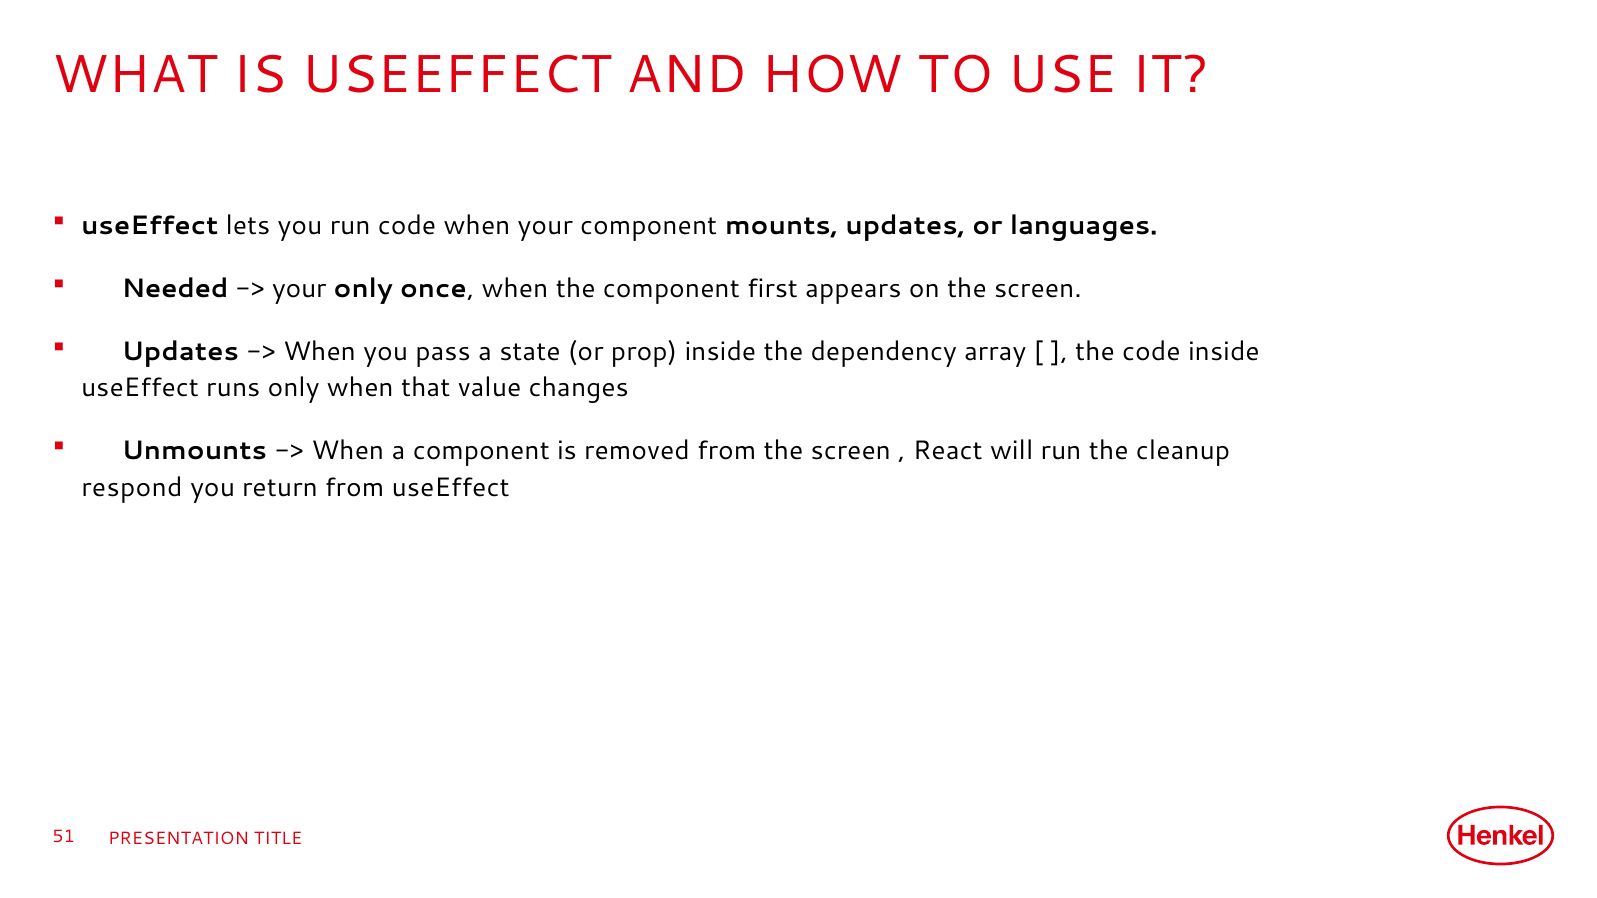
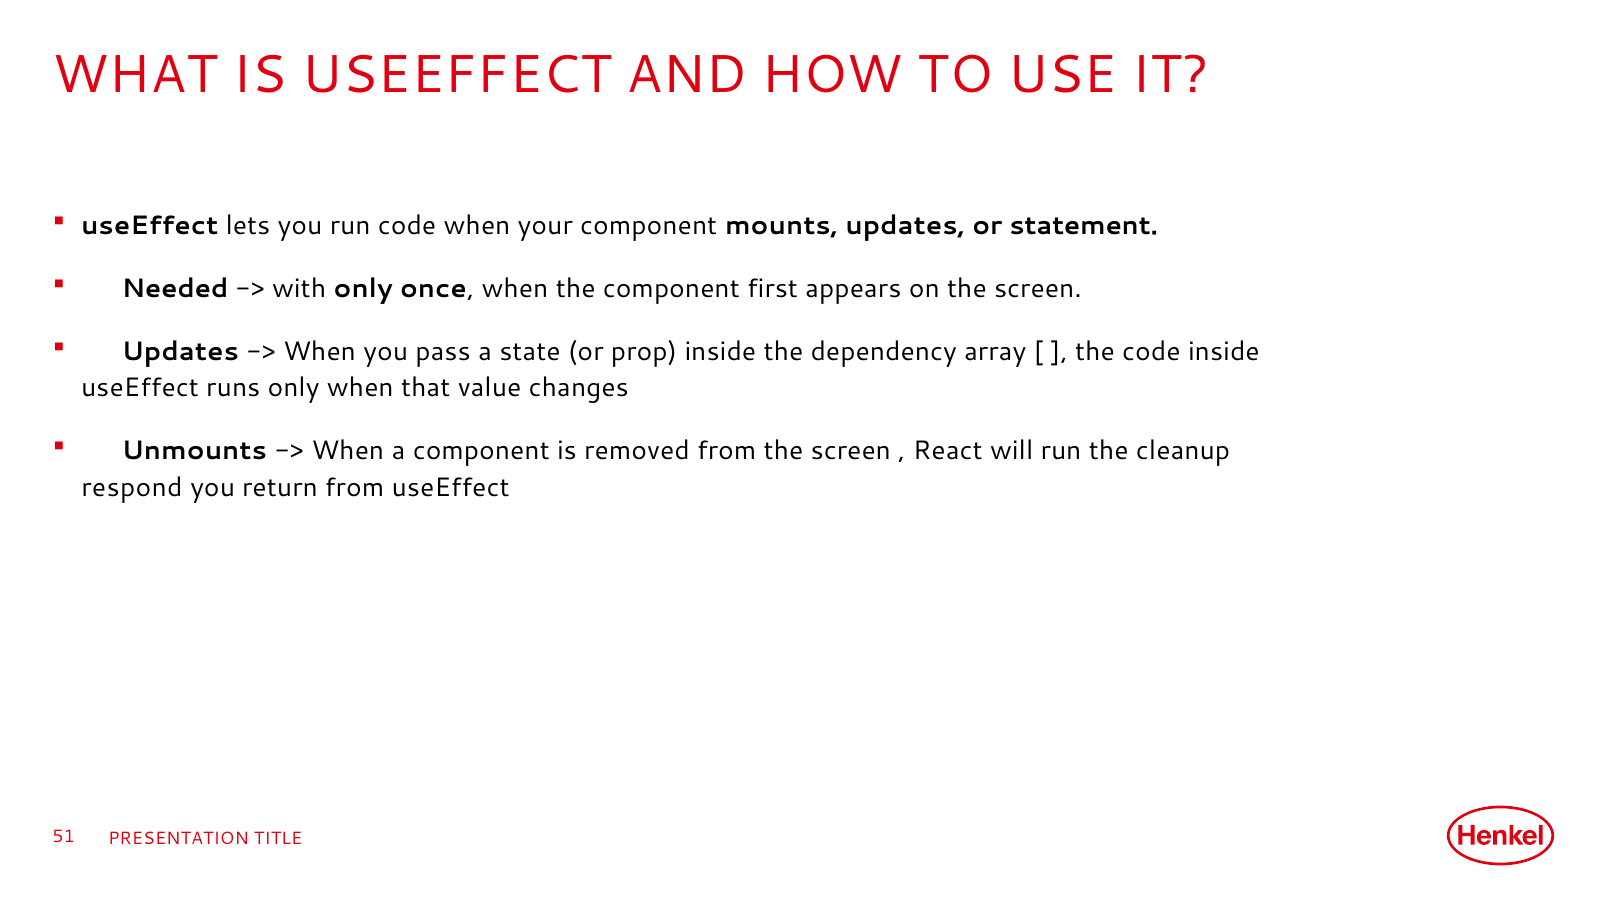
languages: languages -> statement (1084, 226)
your: your -> with (299, 289)
